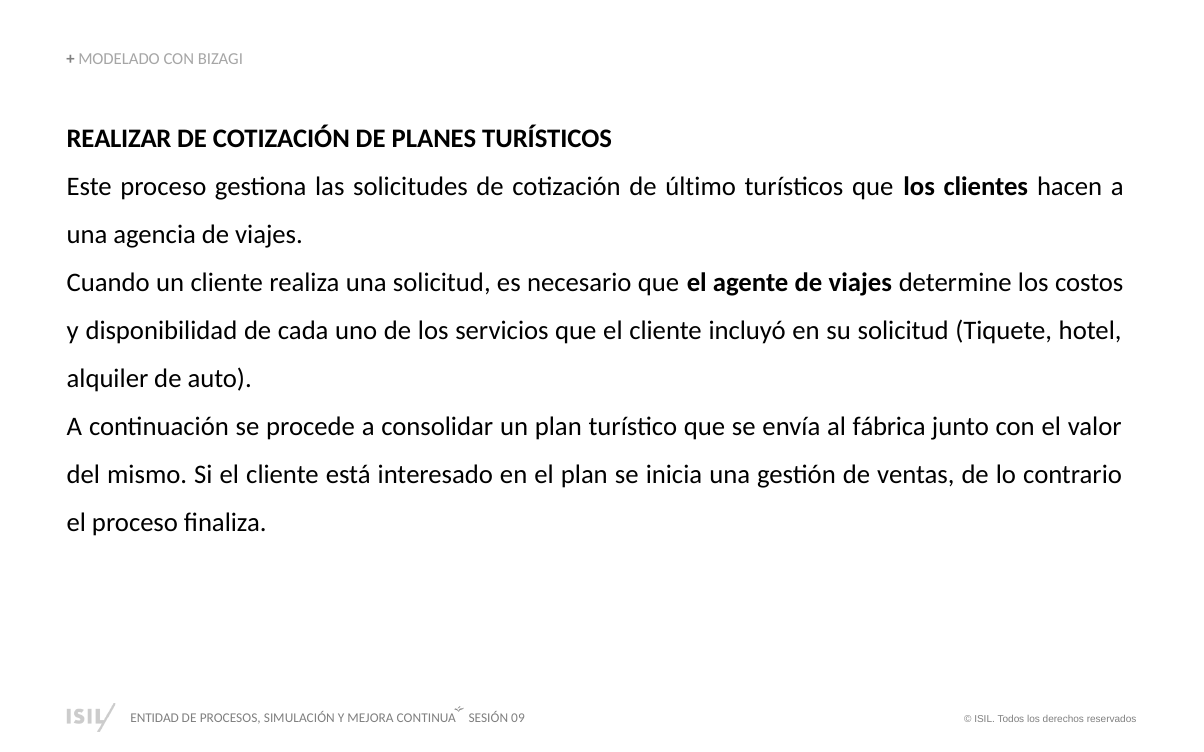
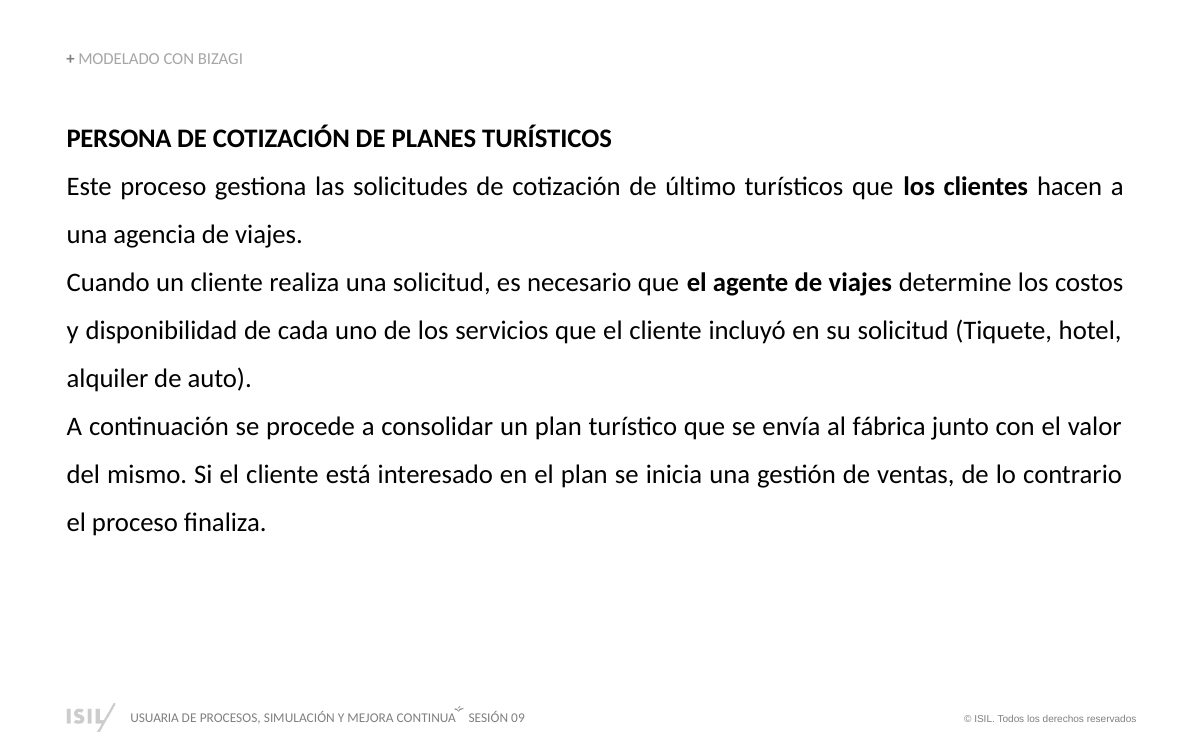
REALIZAR: REALIZAR -> PERSONA (119, 139)
ENTIDAD: ENTIDAD -> USUARIA (155, 718)
